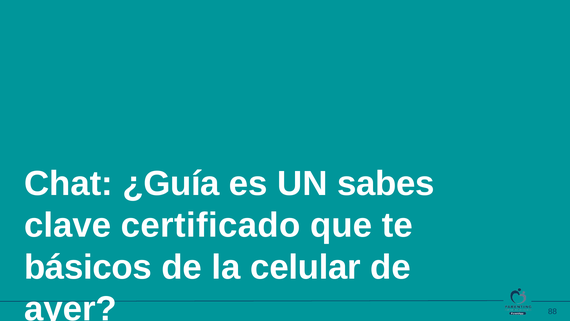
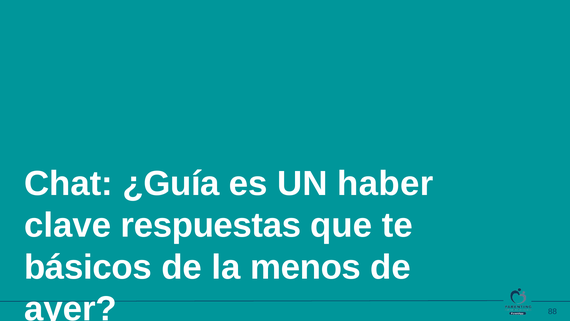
sabes: sabes -> haber (385, 183)
certificado: certificado -> respuestas (211, 225)
celular: celular -> menos (306, 267)
